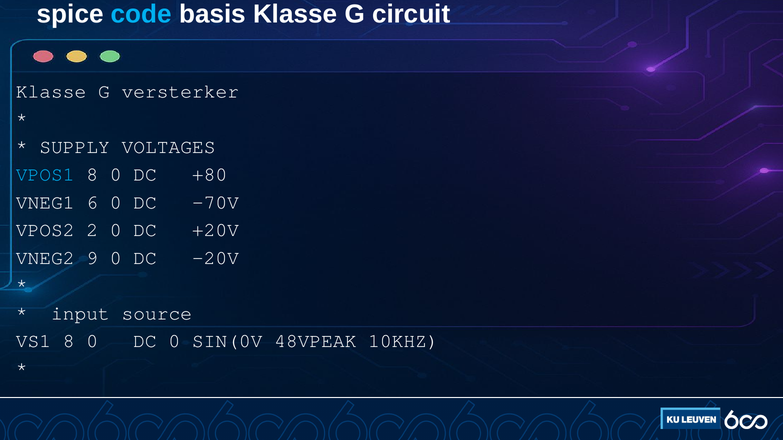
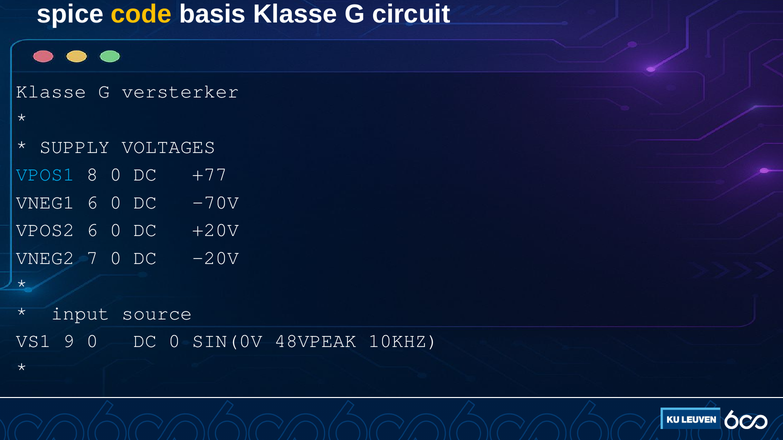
code colour: light blue -> yellow (141, 14)
+80: +80 -> +77 (210, 175)
VPOS2 2: 2 -> 6 (92, 230)
9: 9 -> 7 (92, 258)
VS1 8: 8 -> 9 (69, 341)
